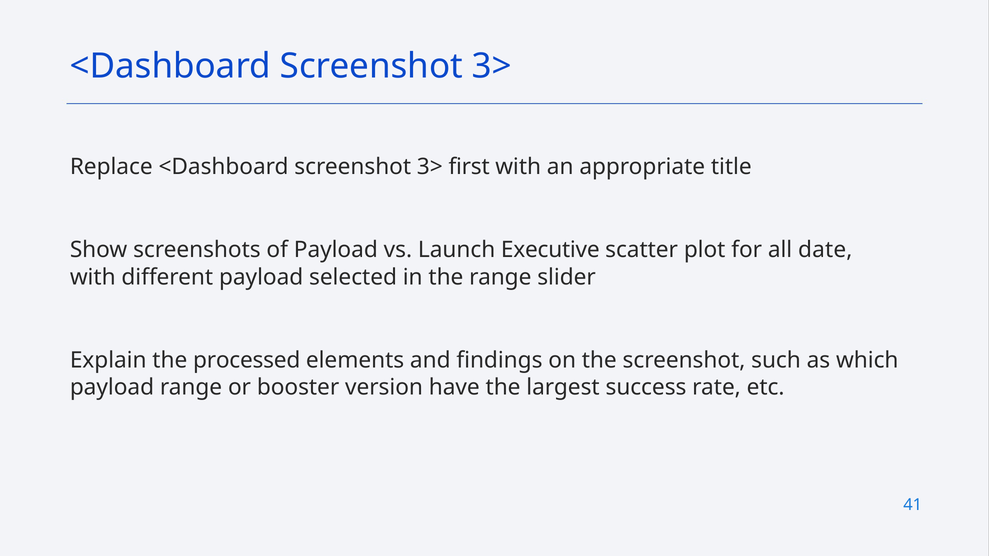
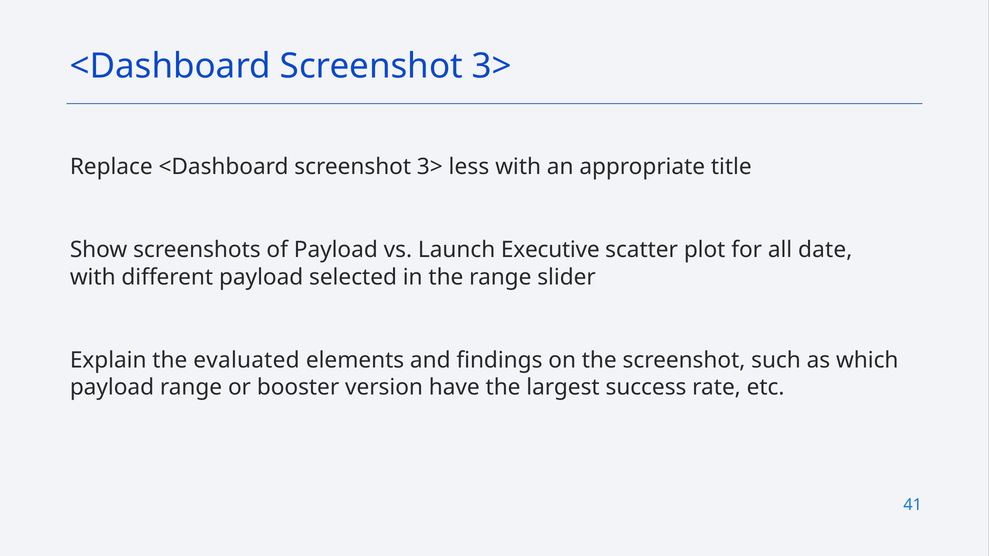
first: first -> less (469, 167)
processed: processed -> evaluated (246, 360)
